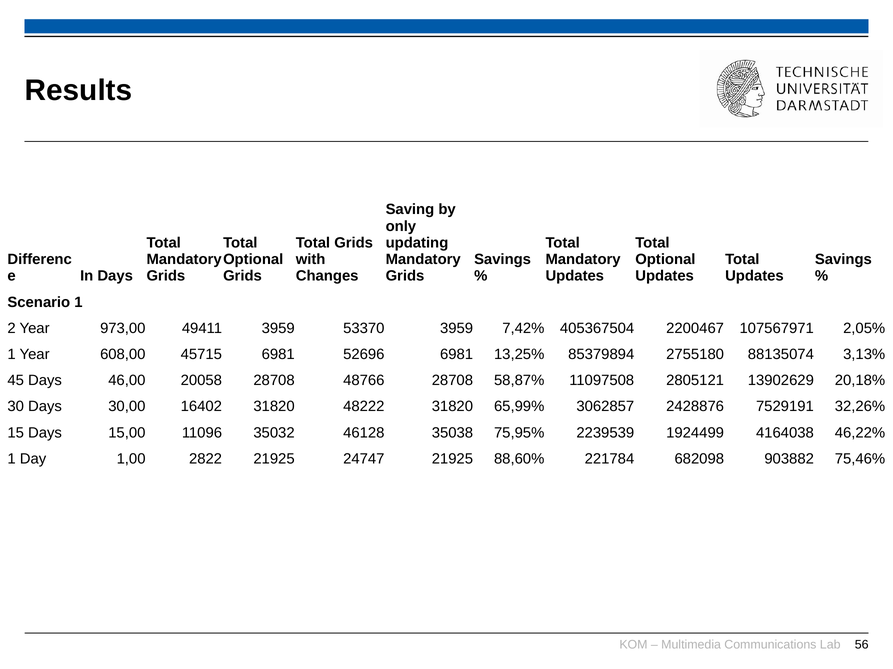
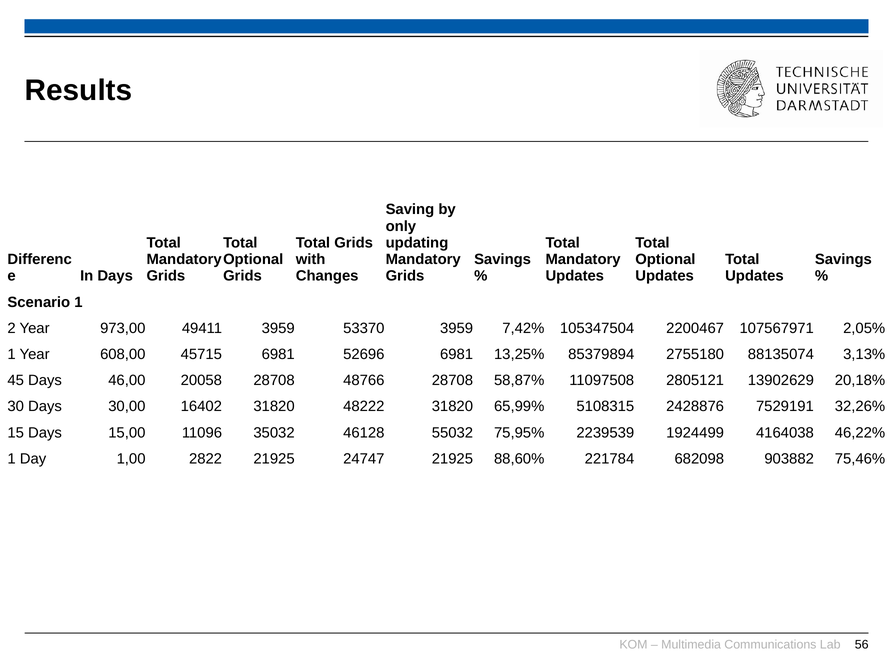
405367504: 405367504 -> 105347504 (597, 329)
3062857: 3062857 -> 5108315 (605, 407)
35038: 35038 -> 55032 (452, 433)
